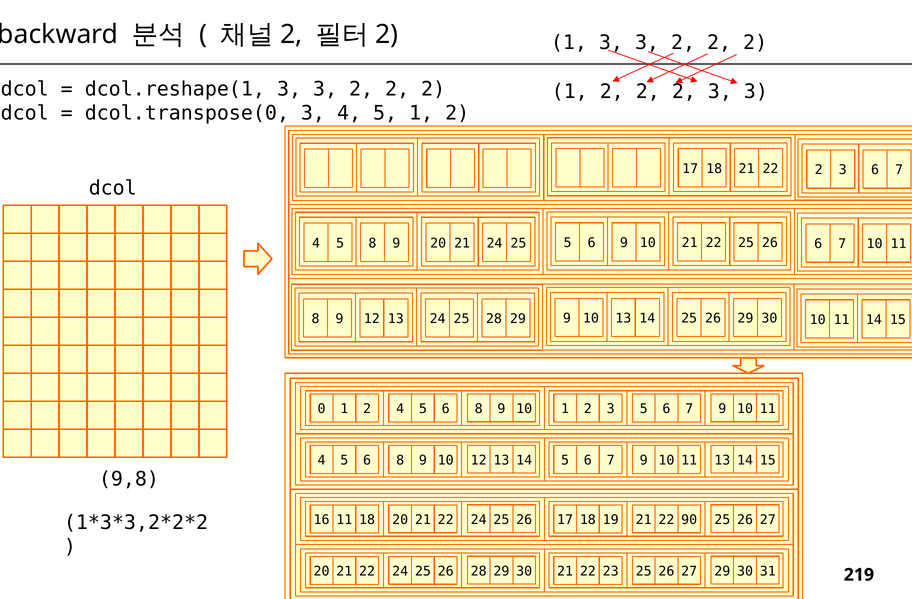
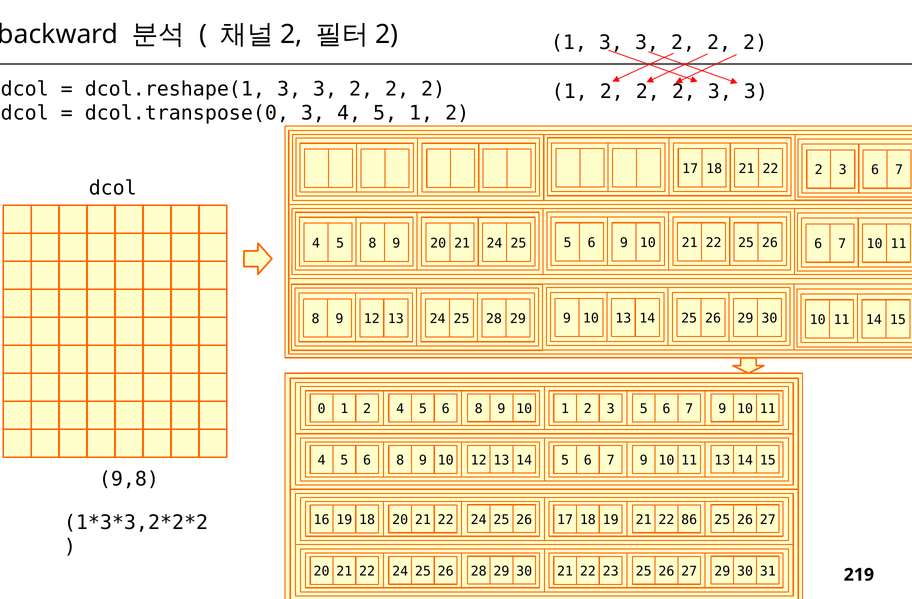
16 11: 11 -> 19 (344, 520)
90: 90 -> 86 (689, 520)
